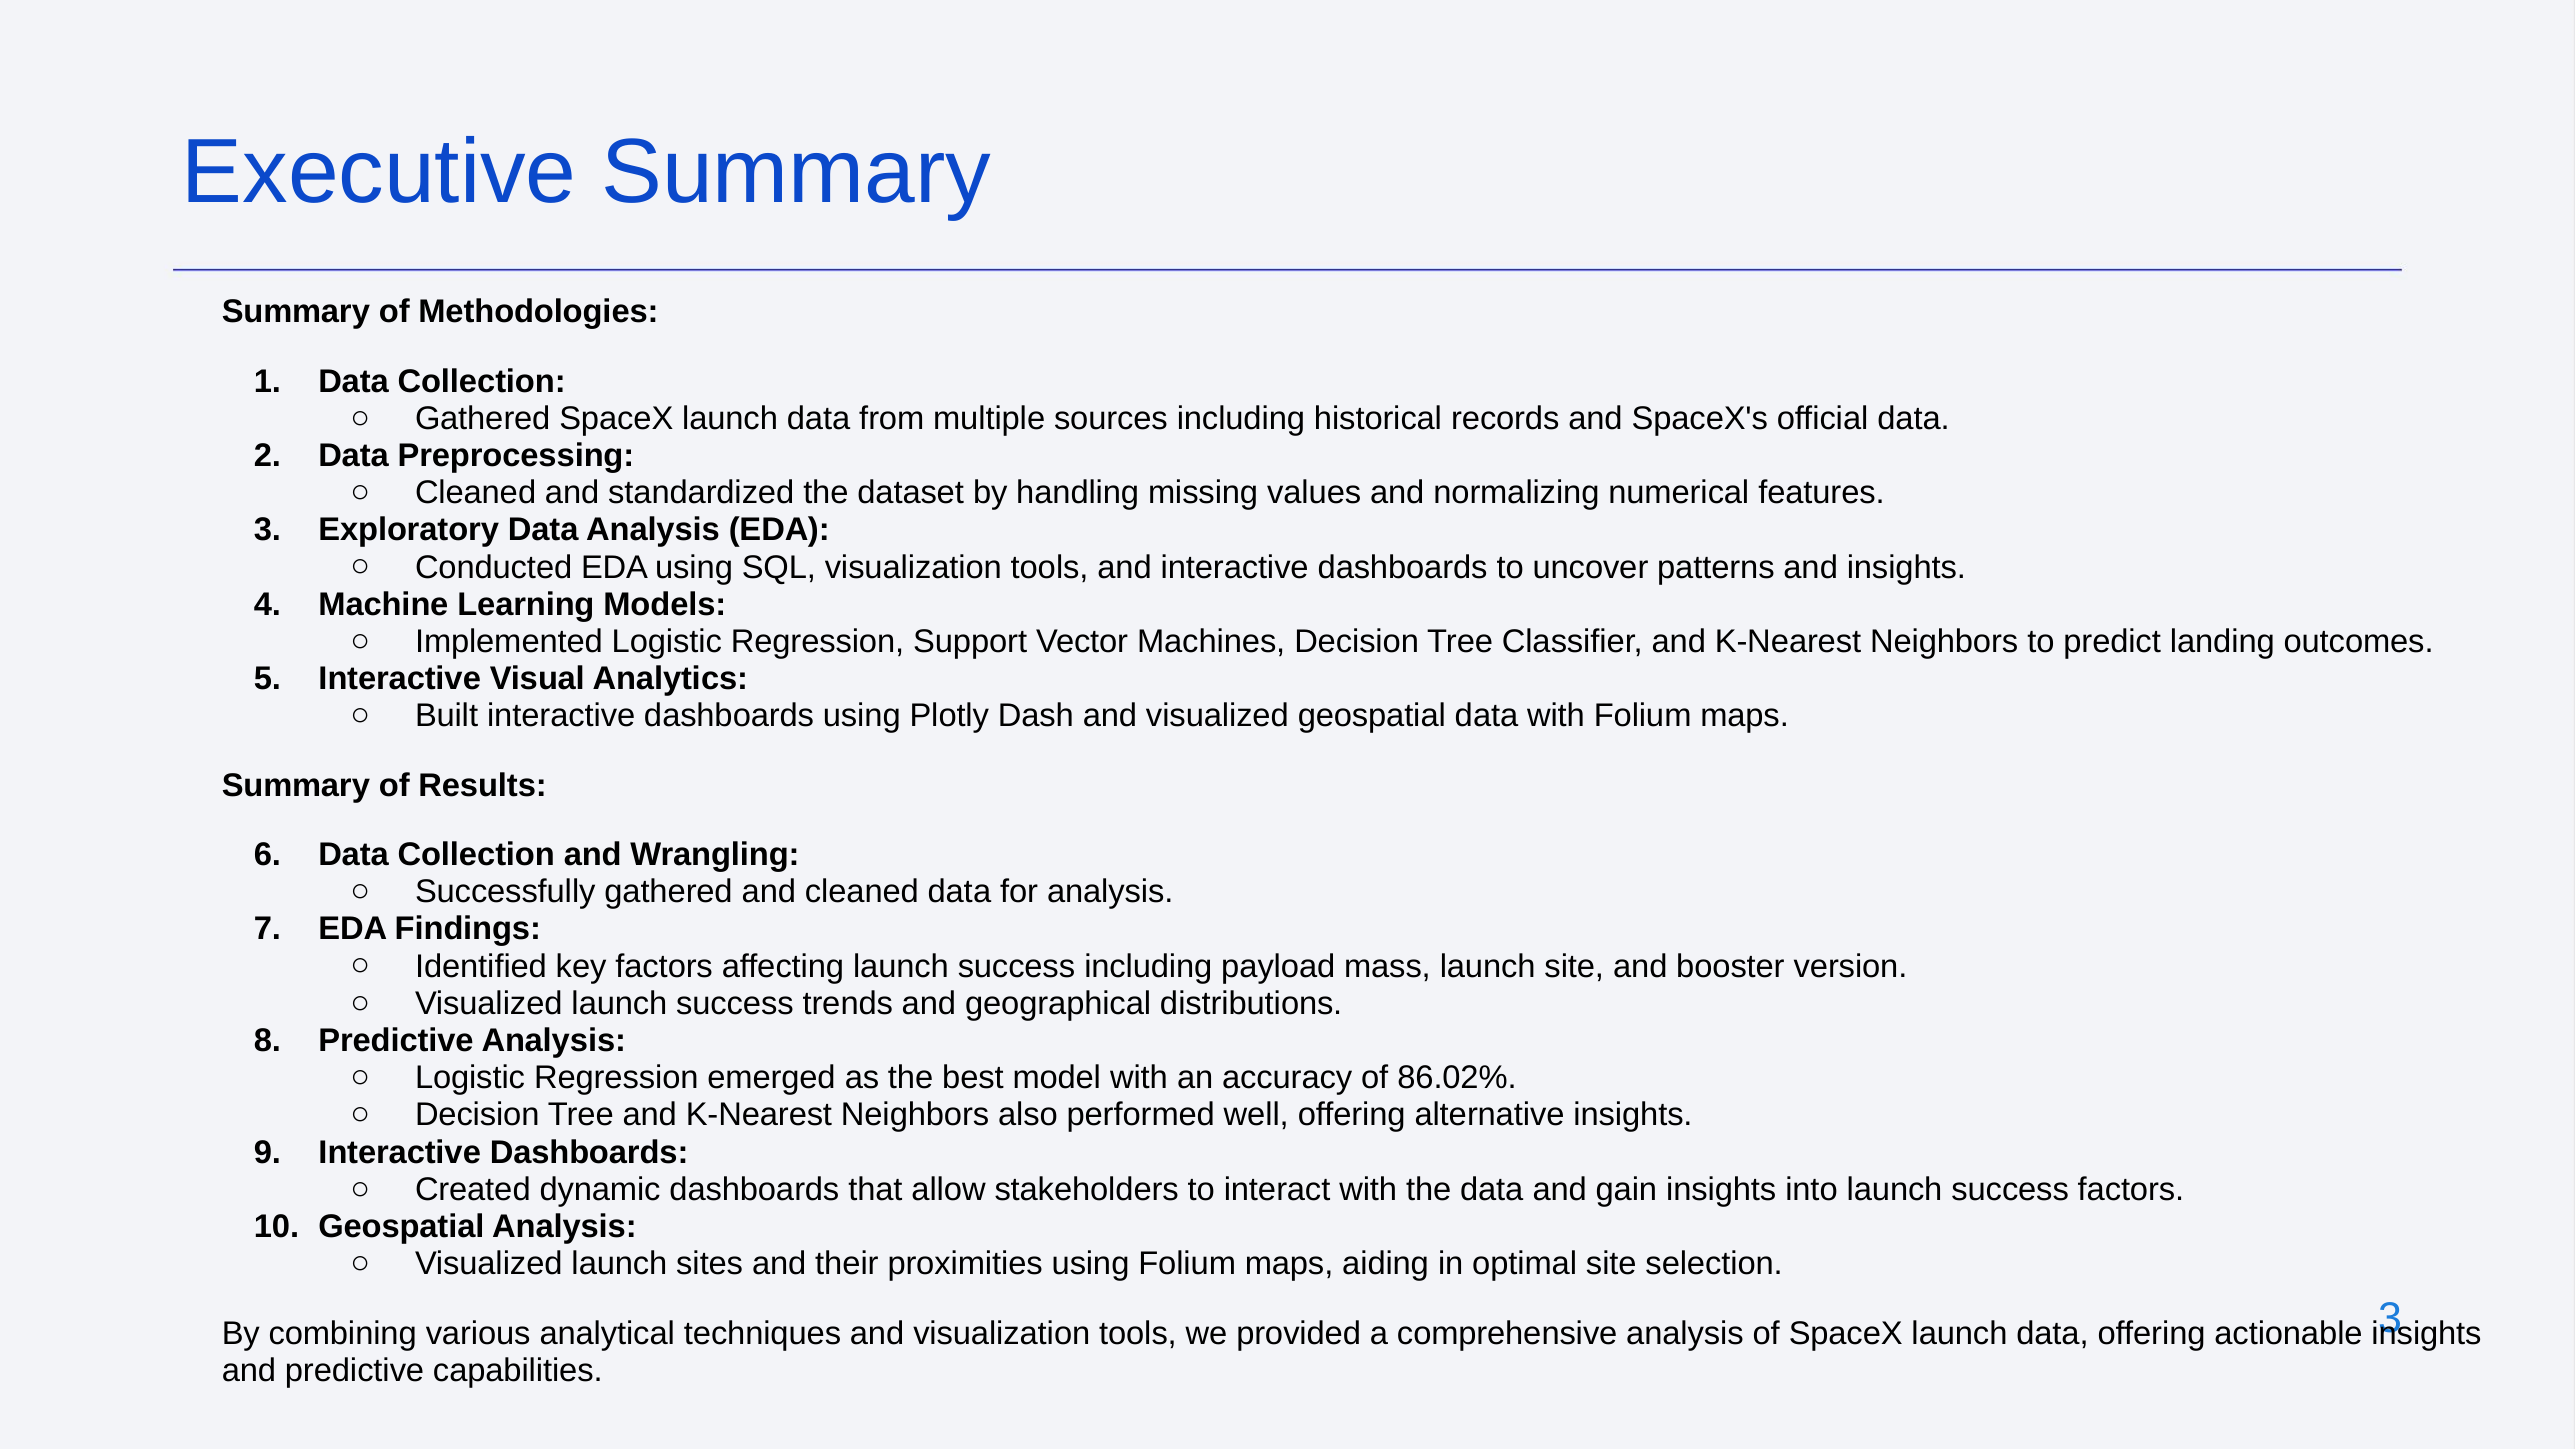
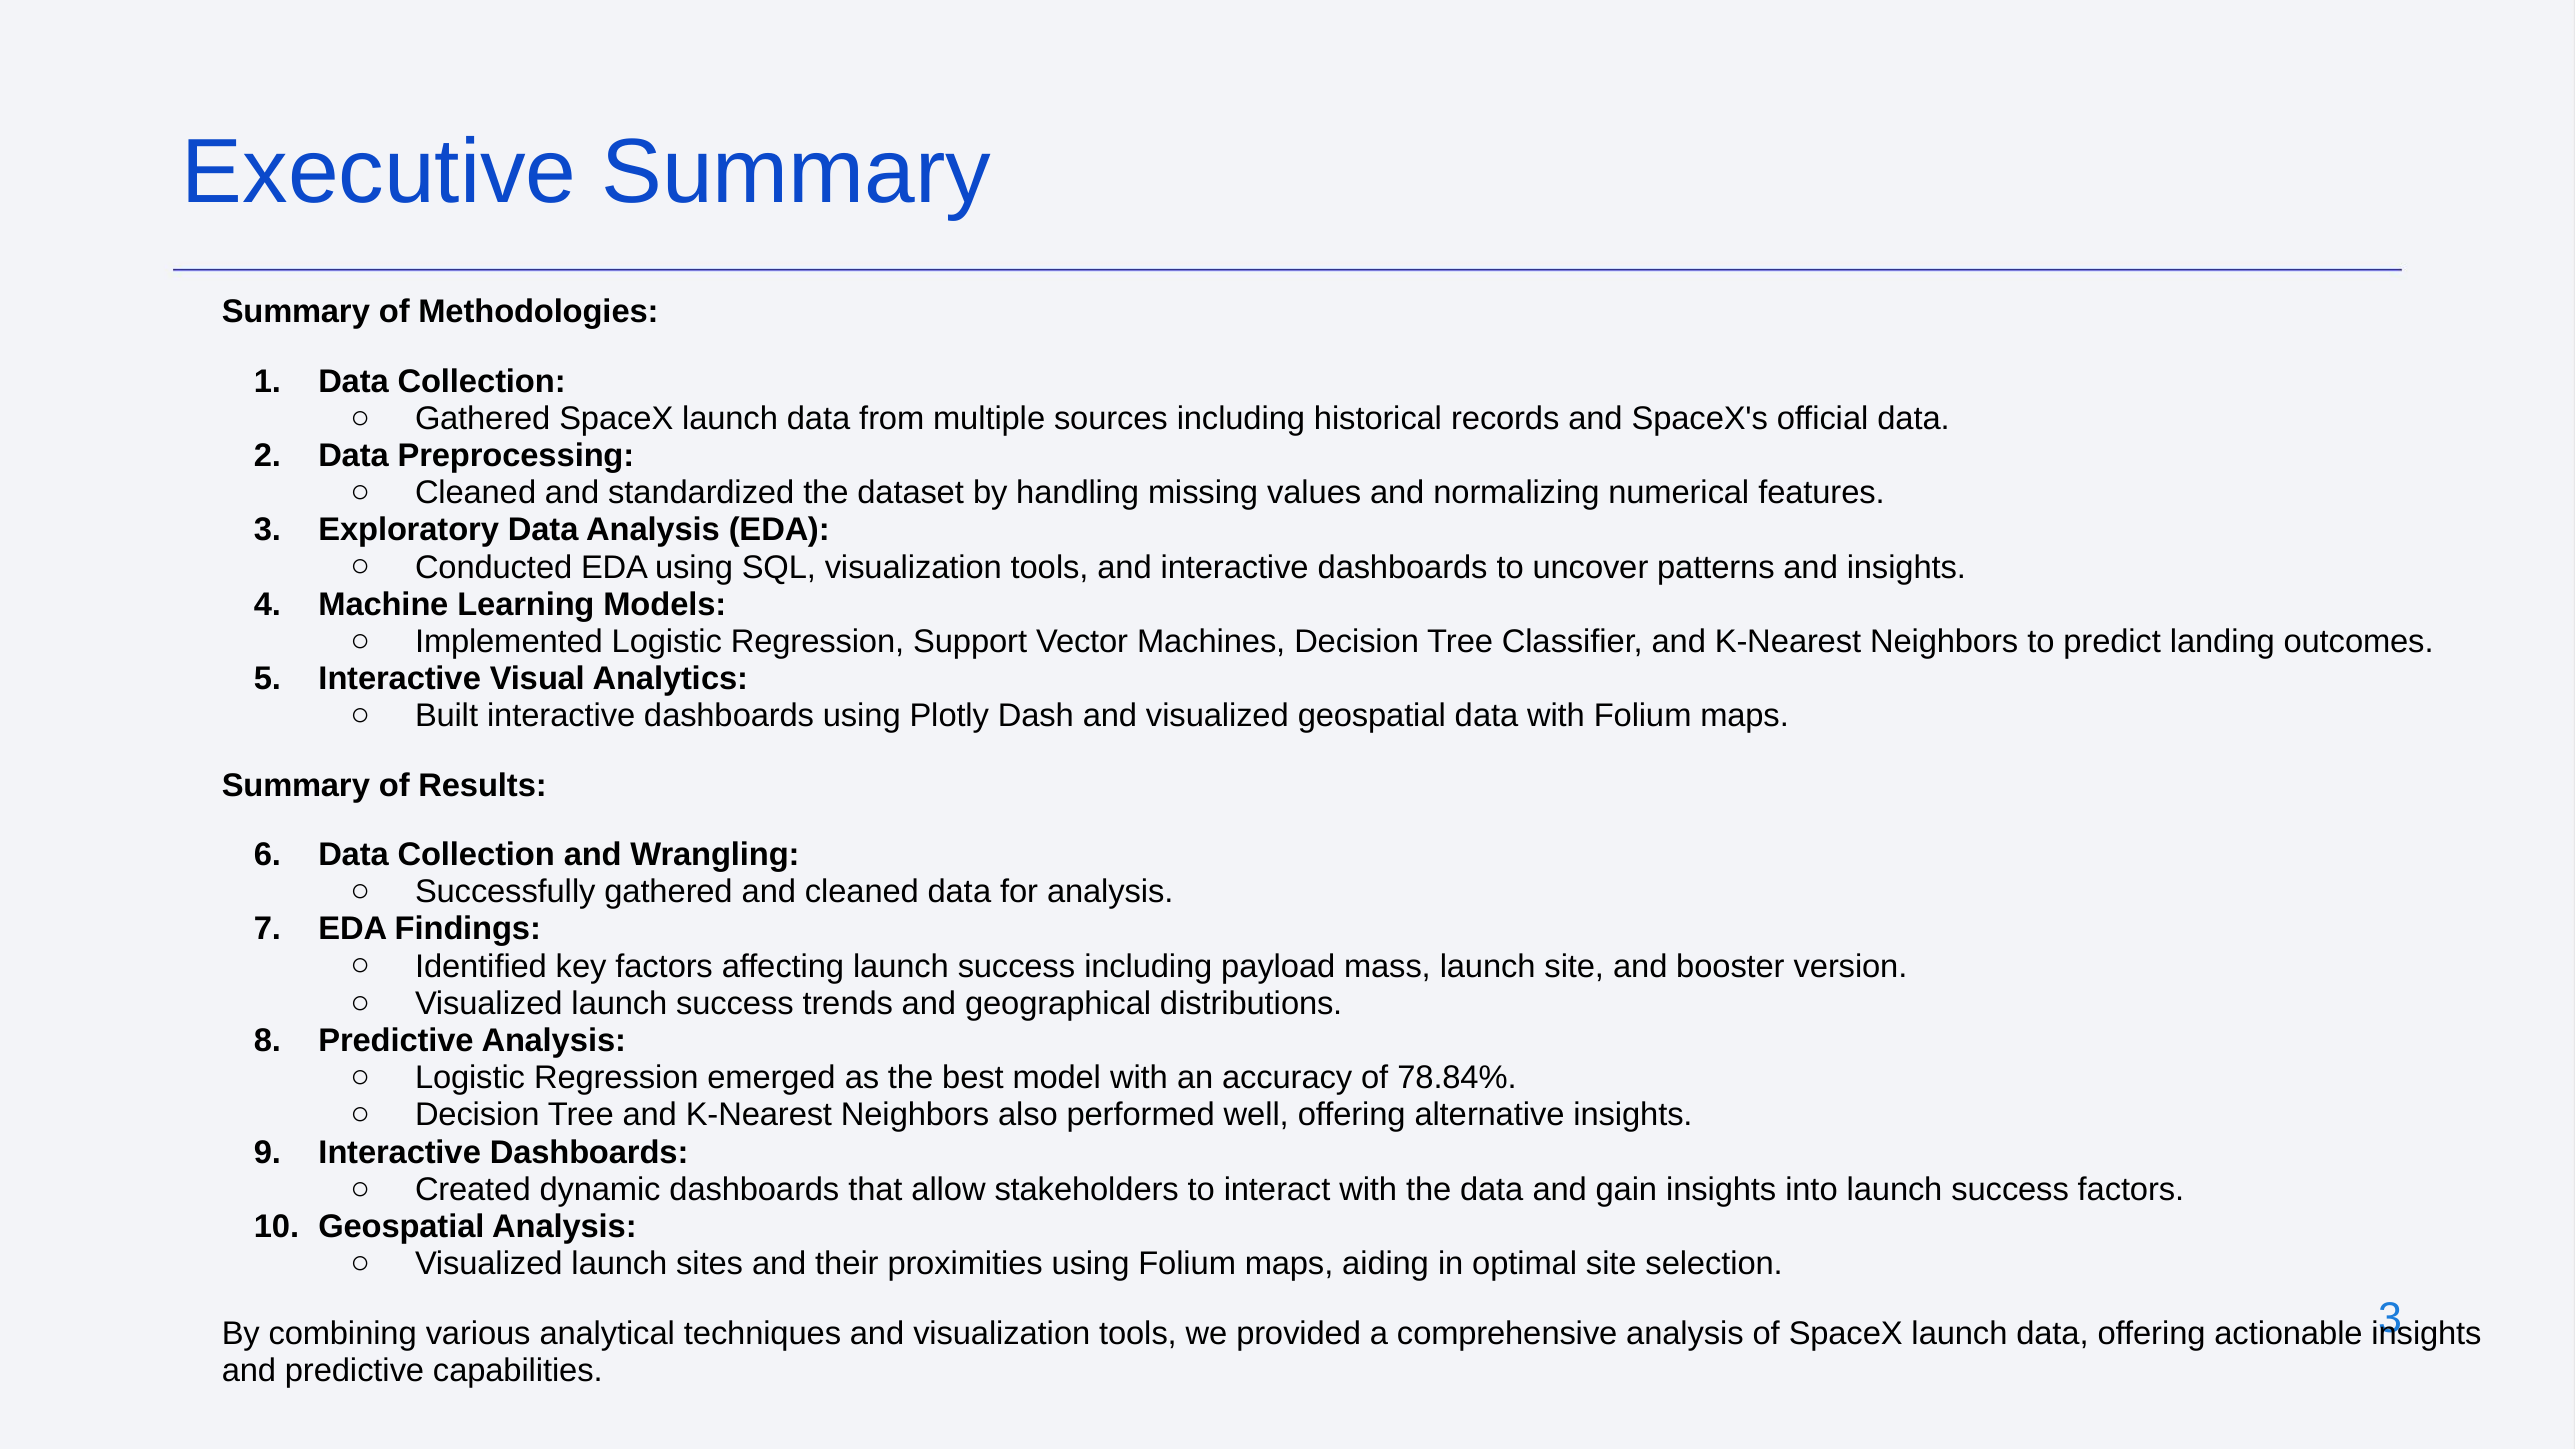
86.02%: 86.02% -> 78.84% (1457, 1078)
